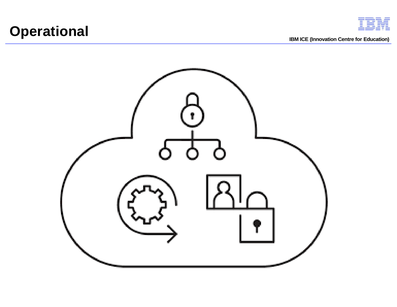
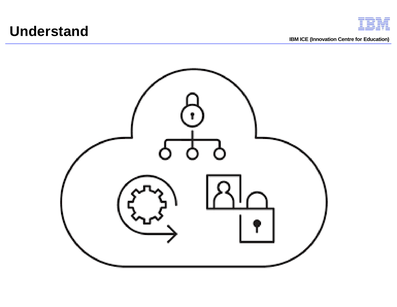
Operational: Operational -> Understand (49, 31)
